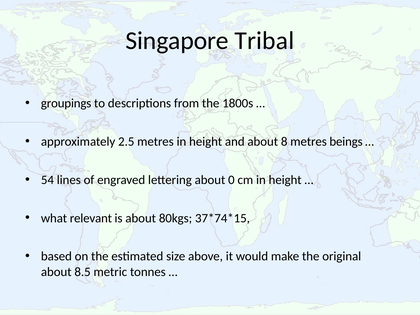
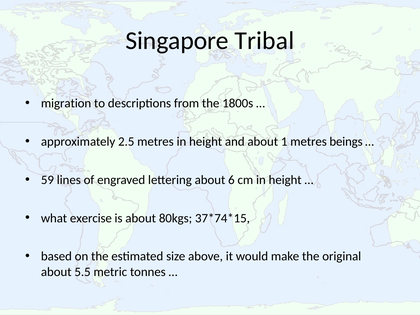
groupings: groupings -> migration (66, 103)
8: 8 -> 1 (284, 142)
54: 54 -> 59 (47, 180)
0: 0 -> 6 (231, 180)
relevant: relevant -> exercise (91, 218)
8.5: 8.5 -> 5.5 (83, 272)
